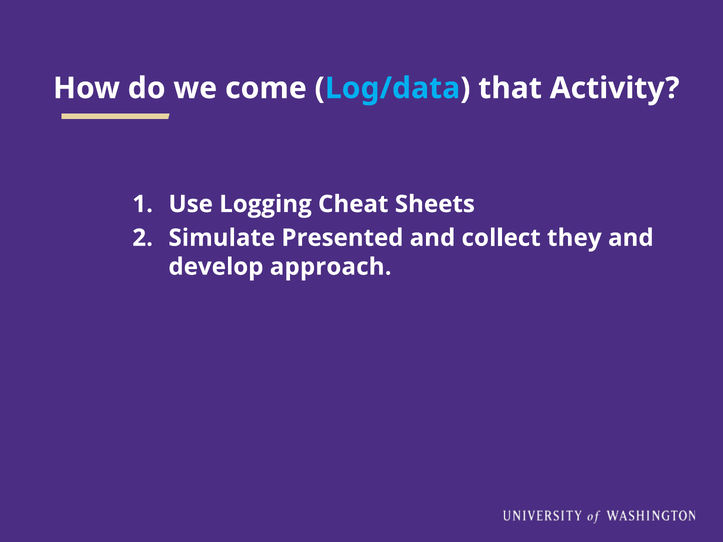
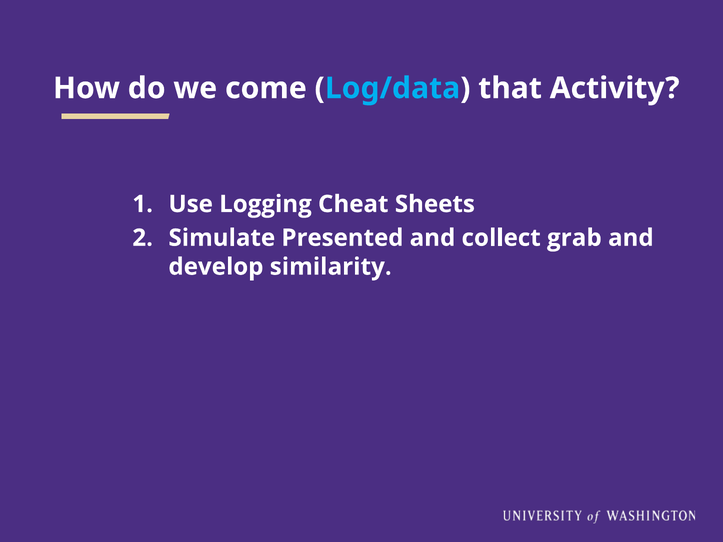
they: they -> grab (574, 238)
approach: approach -> similarity (331, 267)
